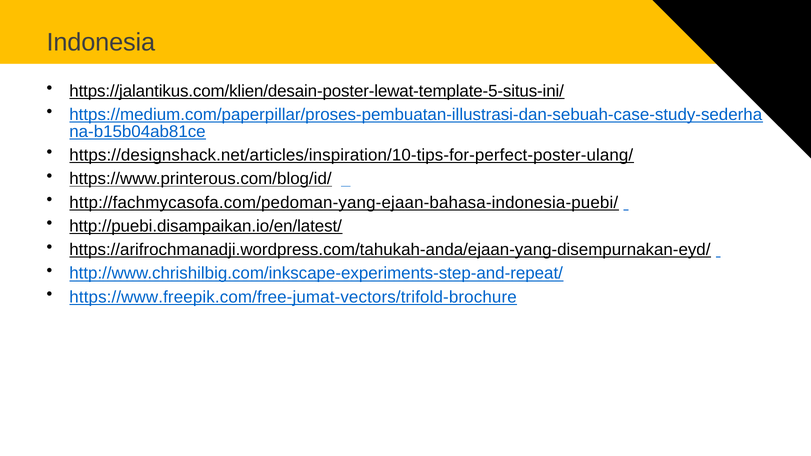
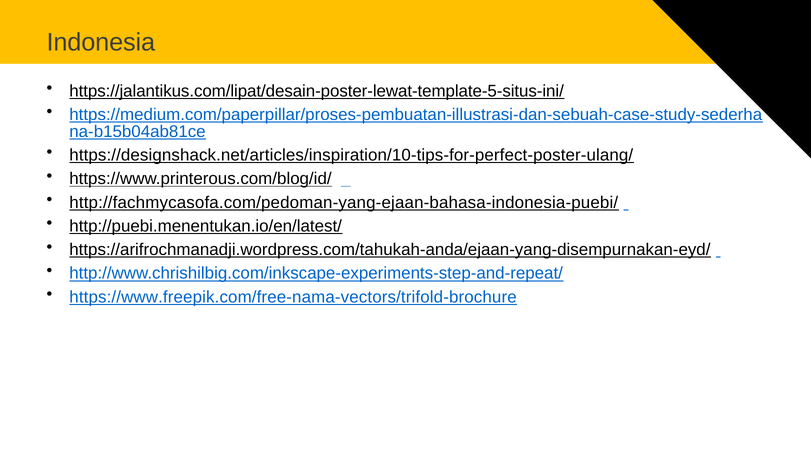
https://jalantikus.com/klien/desain-poster-lewat-template-5-situs-ini/: https://jalantikus.com/klien/desain-poster-lewat-template-5-situs-ini/ -> https://jalantikus.com/lipat/desain-poster-lewat-template-5-situs-ini/ (317, 91)
http://puebi.disampaikan.io/en/latest/: http://puebi.disampaikan.io/en/latest/ -> http://puebi.menentukan.io/en/latest/ (206, 226)
https://www.freepik.com/free-jumat-vectors/trifold-brochure: https://www.freepik.com/free-jumat-vectors/trifold-brochure -> https://www.freepik.com/free-nama-vectors/trifold-brochure (293, 297)
